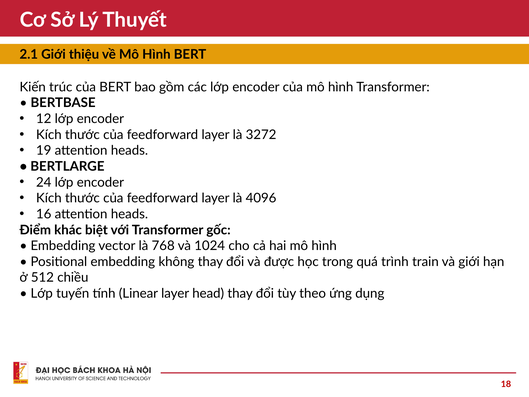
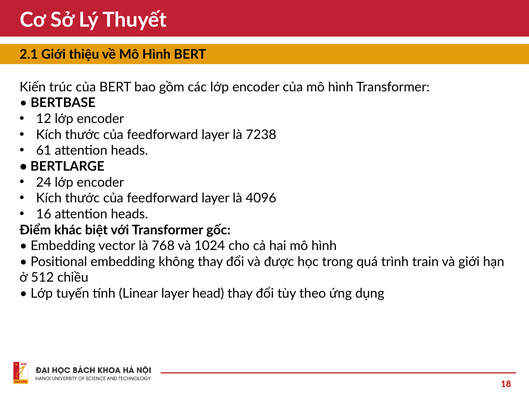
3272: 3272 -> 7238 (261, 135)
19: 19 -> 61 (44, 150)
